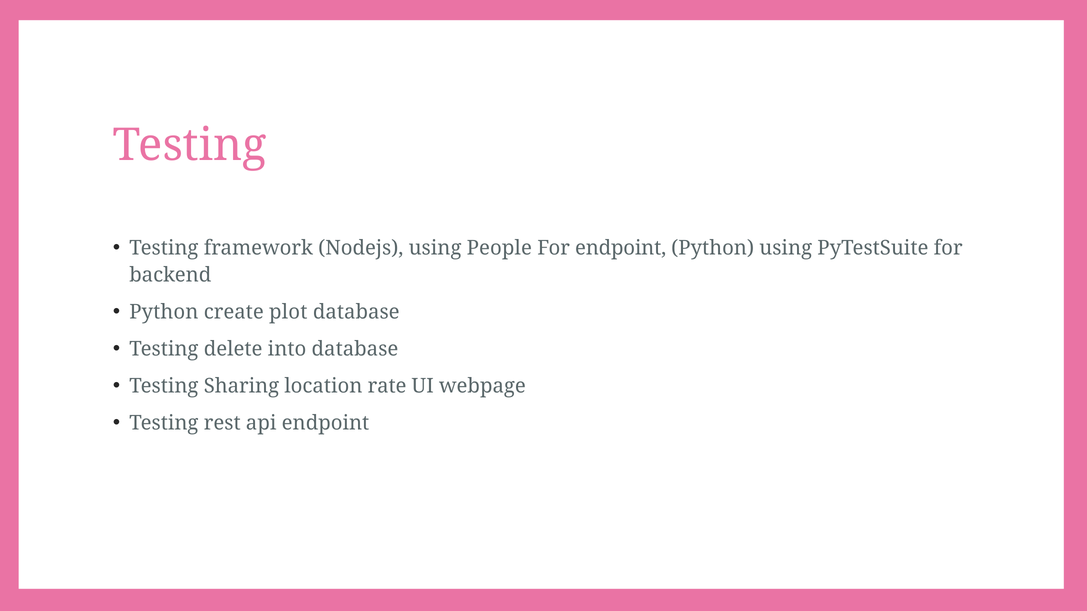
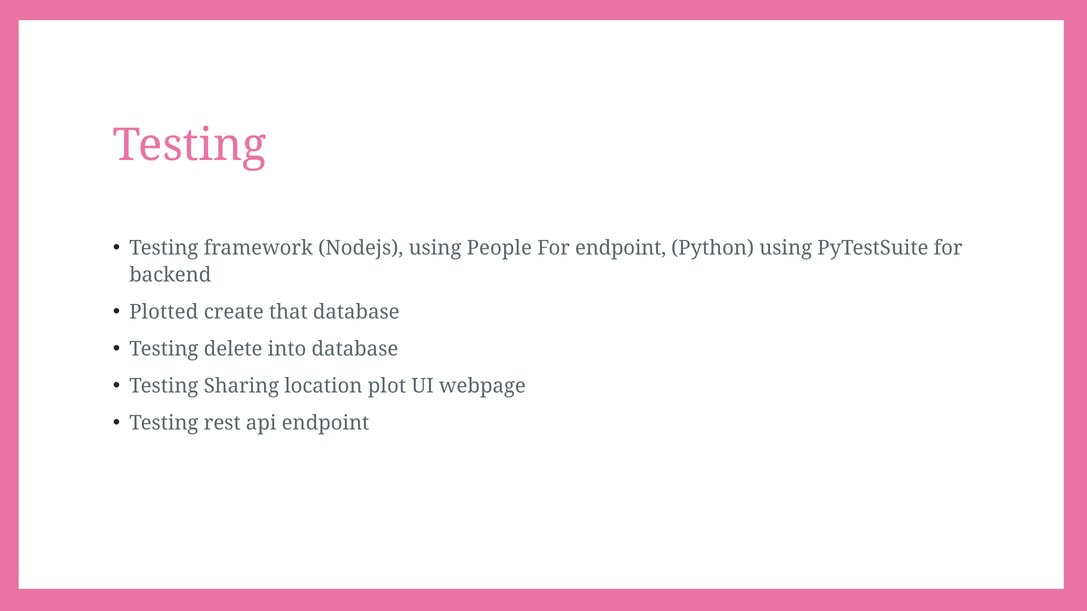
Python: Python -> Plotted (164, 312)
plot: plot -> that (288, 312)
rate: rate -> plot (387, 386)
